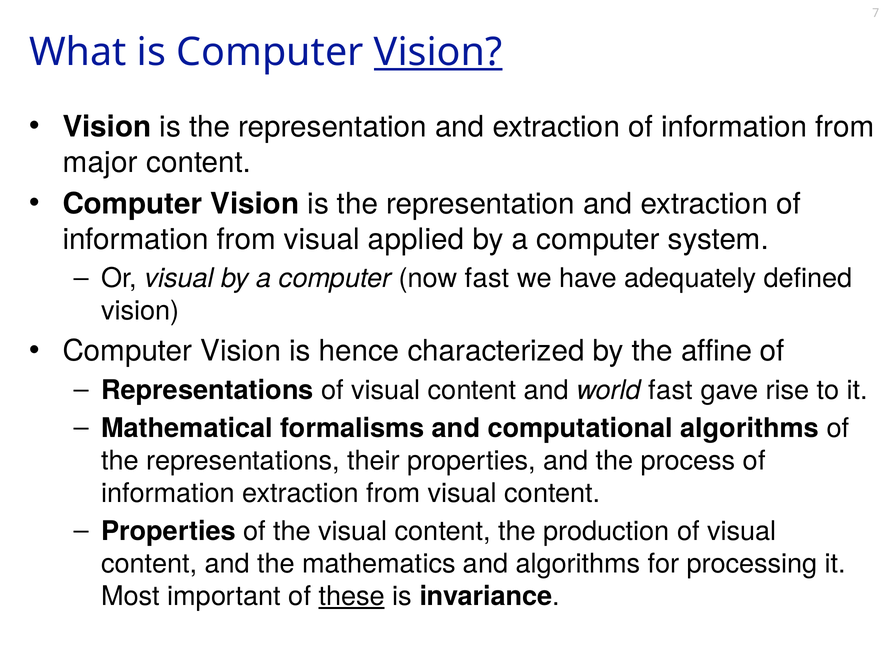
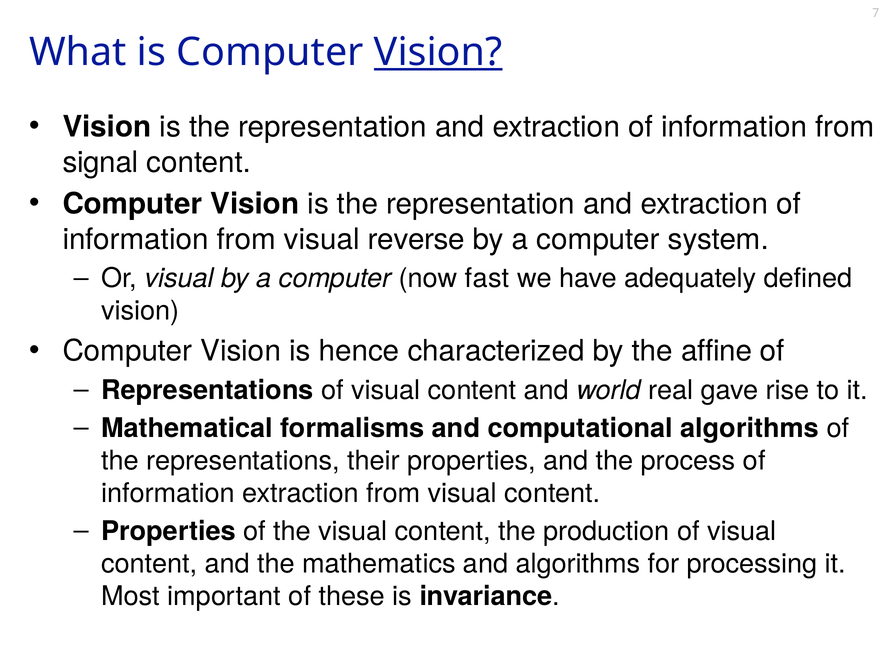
major: major -> signal (100, 162)
applied: applied -> reverse (416, 239)
world fast: fast -> real (671, 390)
these underline: present -> none (352, 596)
